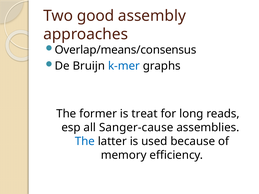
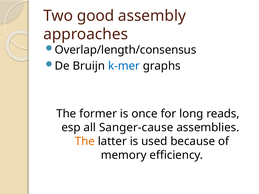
Overlap/means/consensus: Overlap/means/consensus -> Overlap/length/consensus (126, 50)
treat: treat -> once (145, 114)
The colour: blue -> orange (85, 142)
